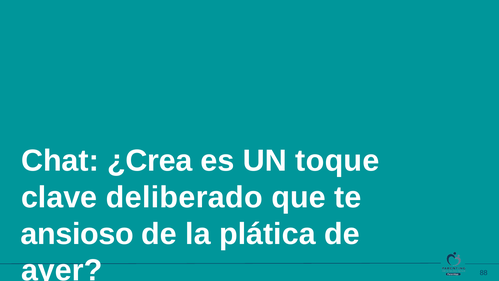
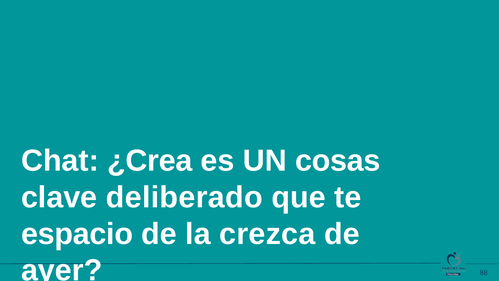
toque: toque -> cosas (338, 161)
ansioso: ansioso -> espacio (77, 234)
plática: plática -> crezca (267, 234)
